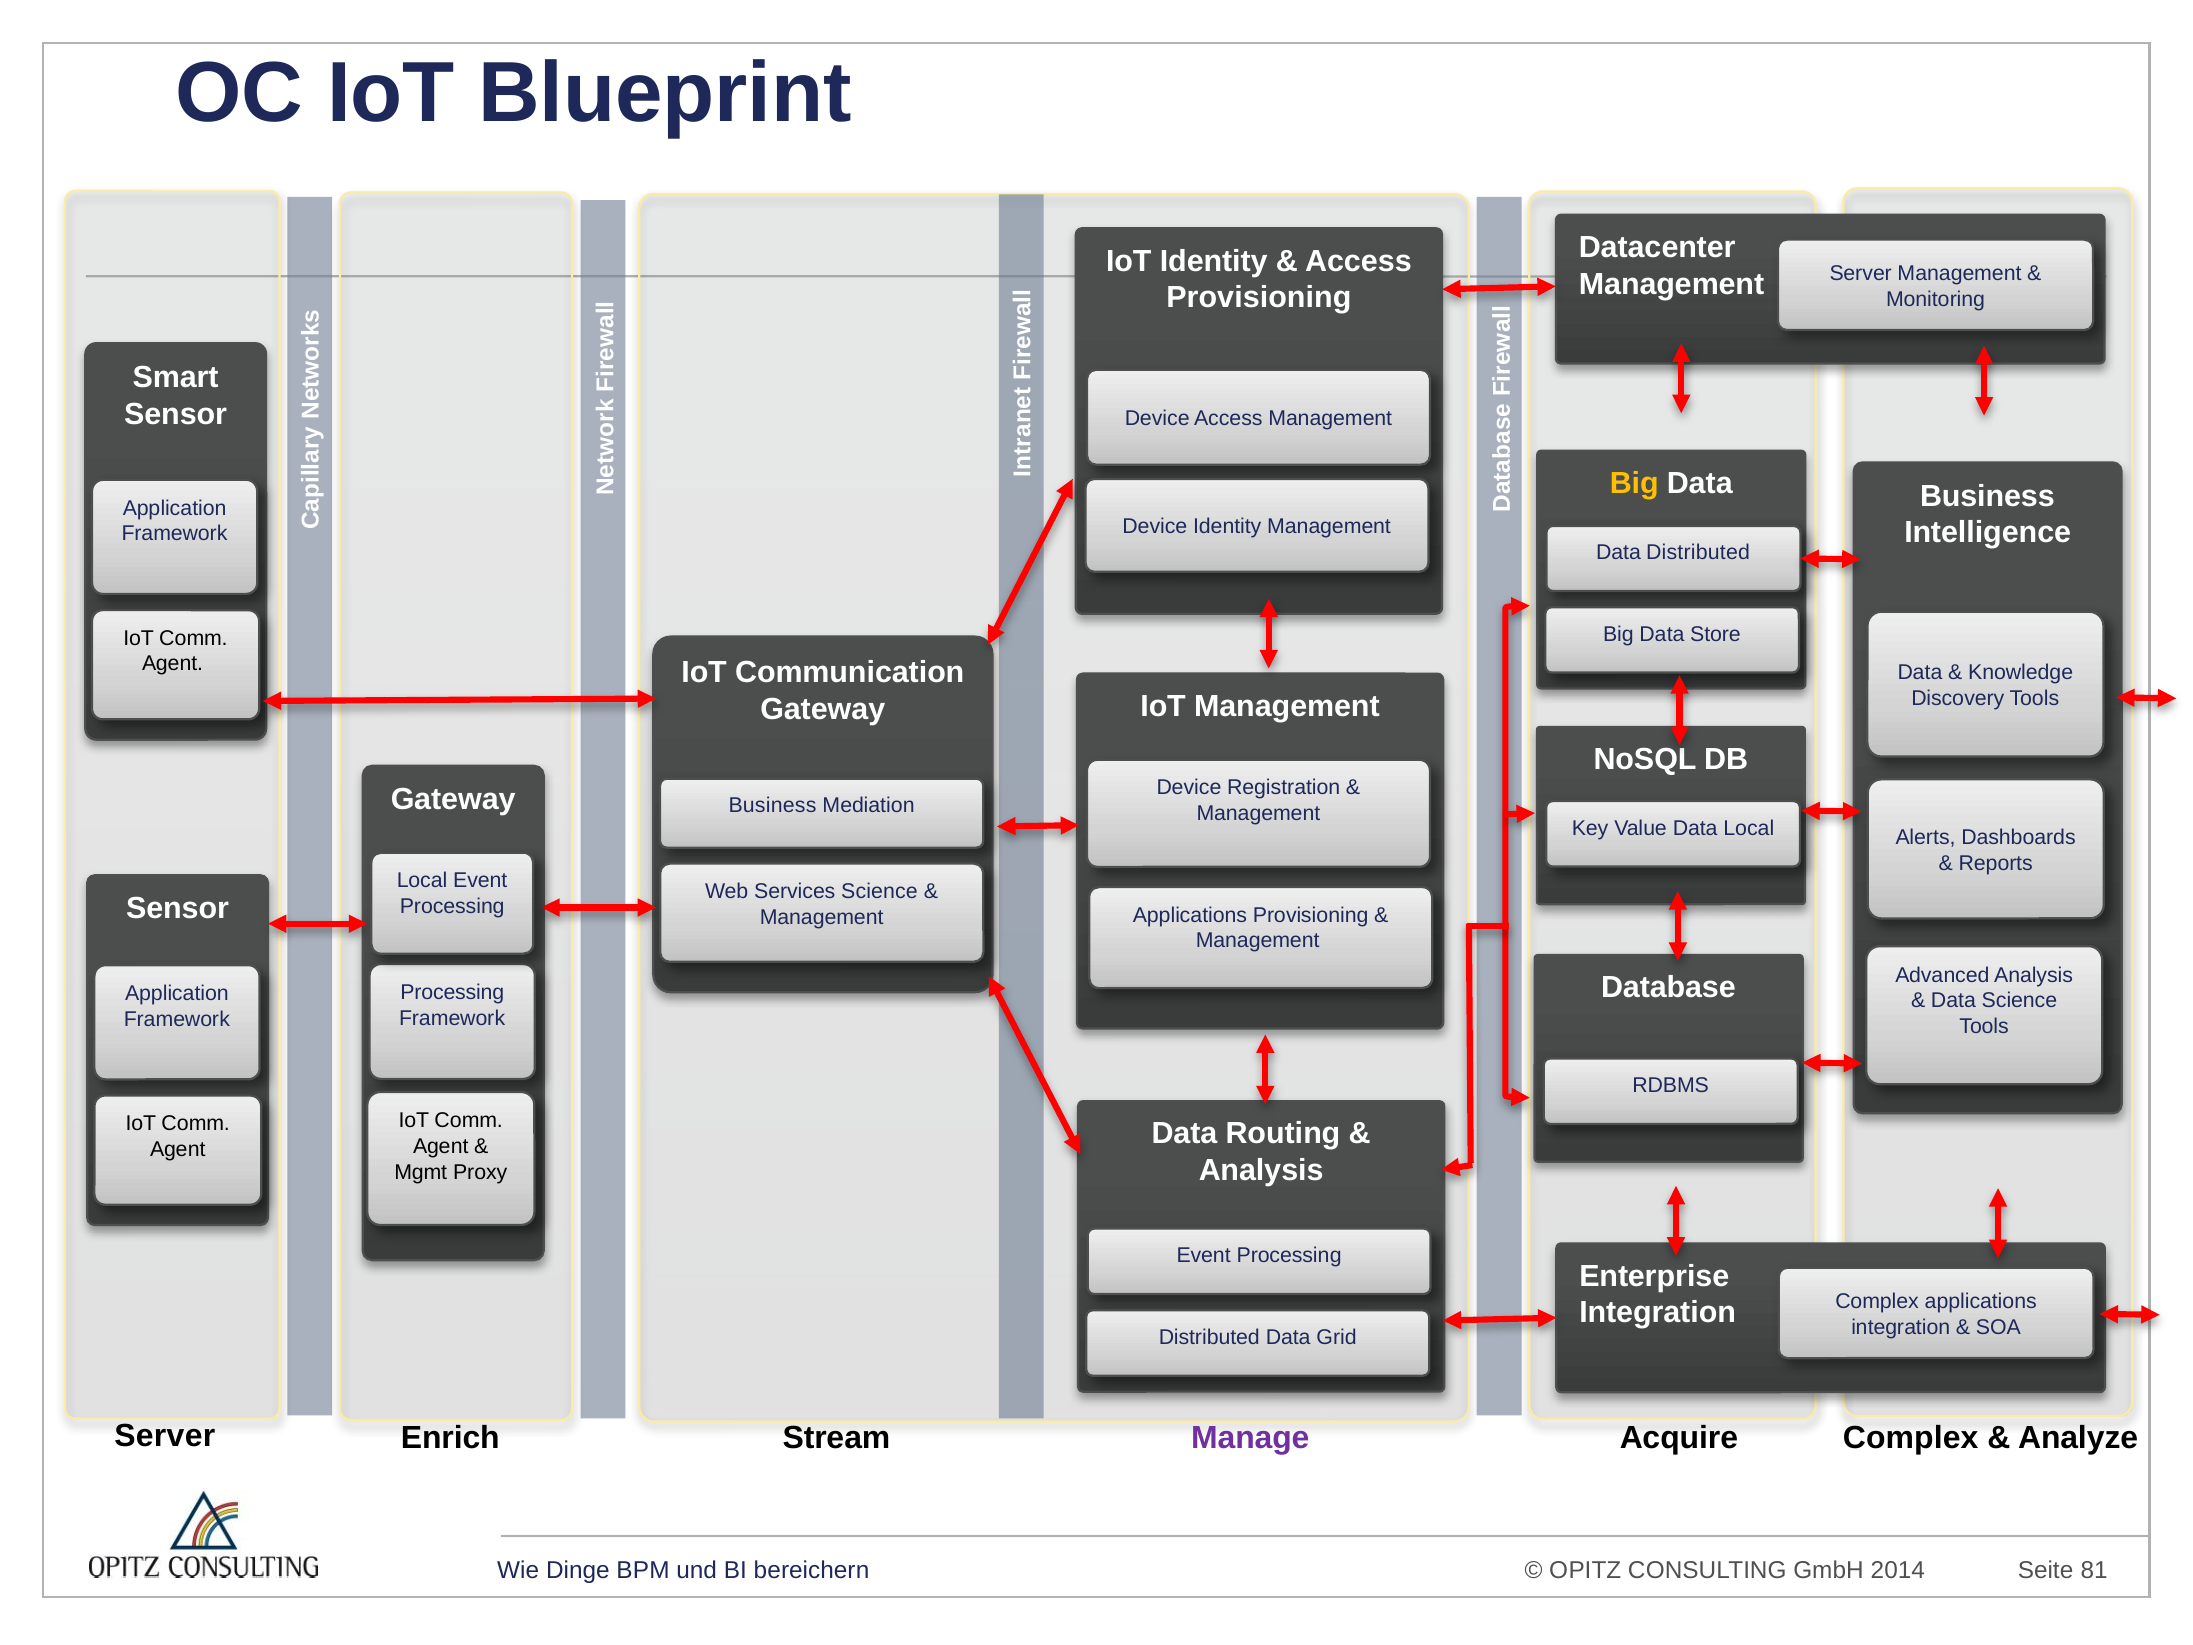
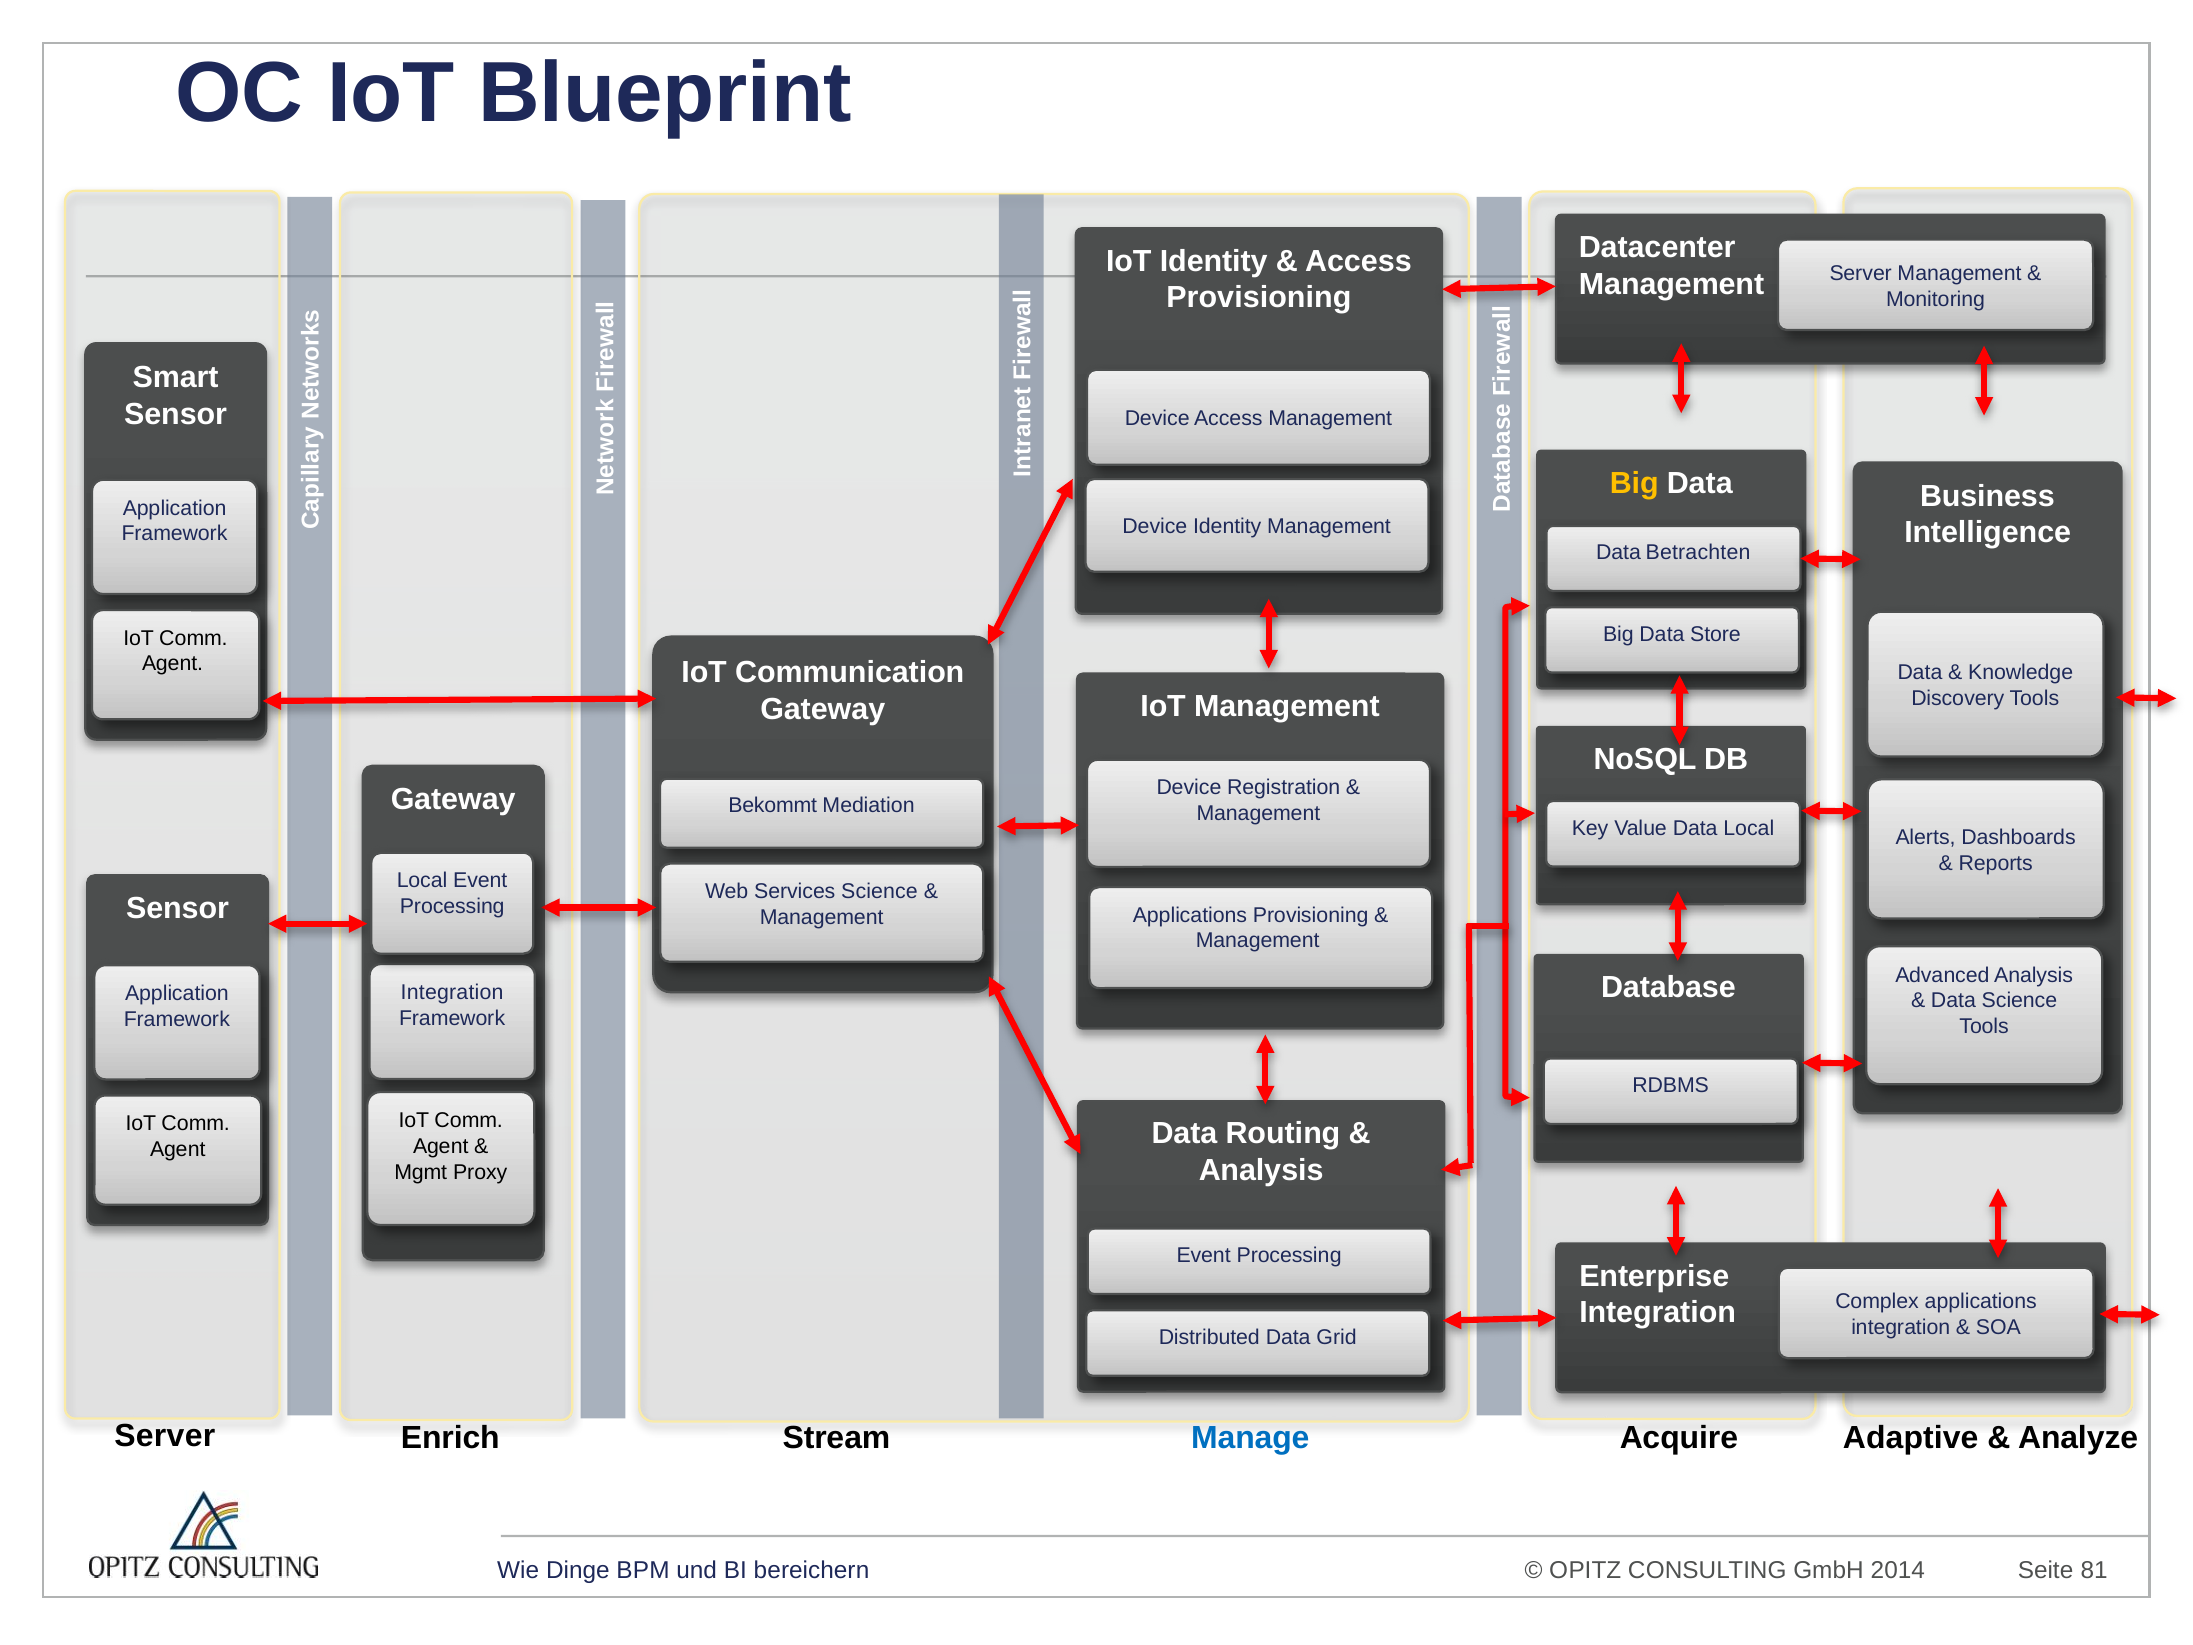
Data Distributed: Distributed -> Betrachten (1698, 553)
Business: Business -> Bekommt (773, 806)
Processing: Processing -> Integration (452, 992)
Manage colour: purple -> blue (1250, 1438)
Acquire Complex: Complex -> Adaptive (1911, 1438)
